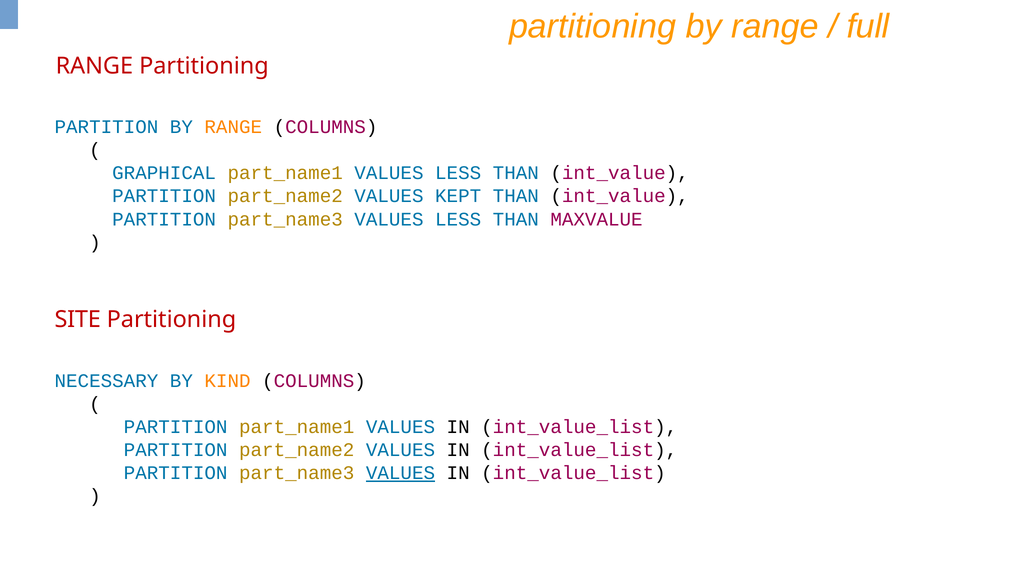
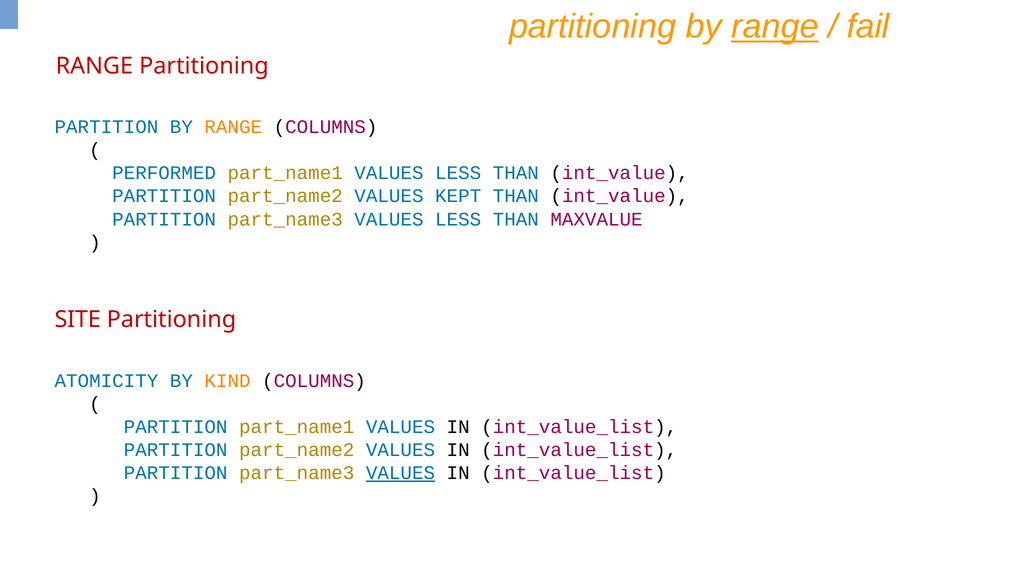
range underline: none -> present (775, 27)
full: full -> fail (868, 27)
GRAPHICAL: GRAPHICAL -> PERFORMED (164, 173)
NECESSARY: NECESSARY -> ATOMICITY (106, 381)
